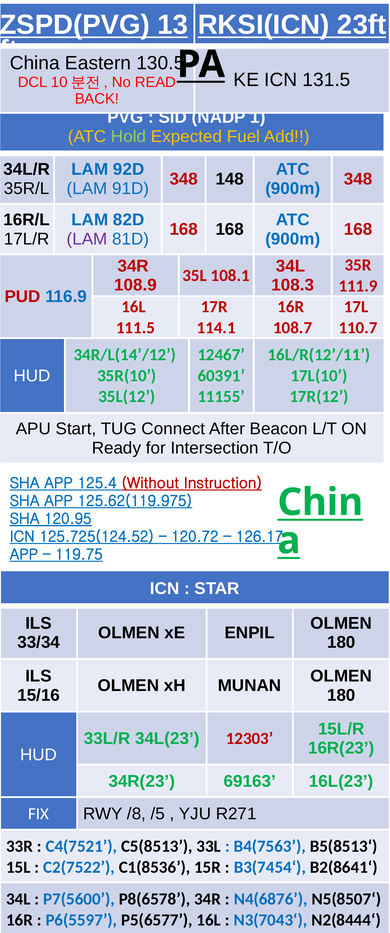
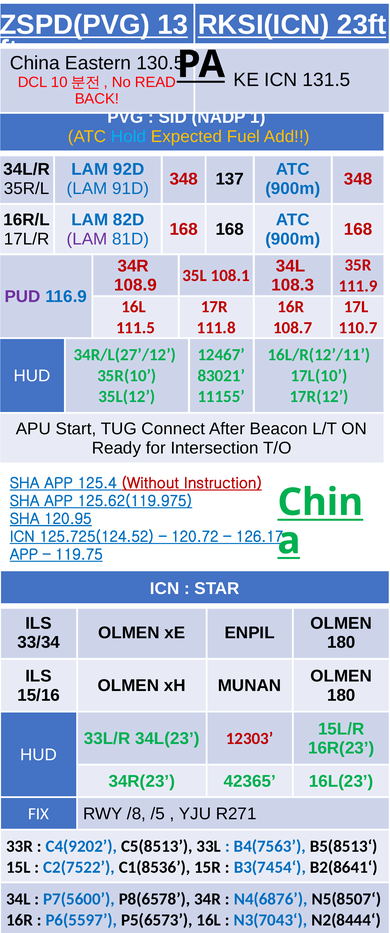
Hold colour: light green -> light blue (129, 136)
148: 148 -> 137 (230, 179)
PUD colour: red -> purple (22, 297)
114.1: 114.1 -> 111.8 (216, 328)
34R/L(14’/12: 34R/L(14’/12 -> 34R/L(27’/12 (125, 355)
60391: 60391 -> 83021 (221, 376)
69163: 69163 -> 42365 (250, 781)
C4(7521: C4(7521 -> C4(9202 (81, 846)
P5(6577: P5(6577 -> P5(6573 (157, 920)
